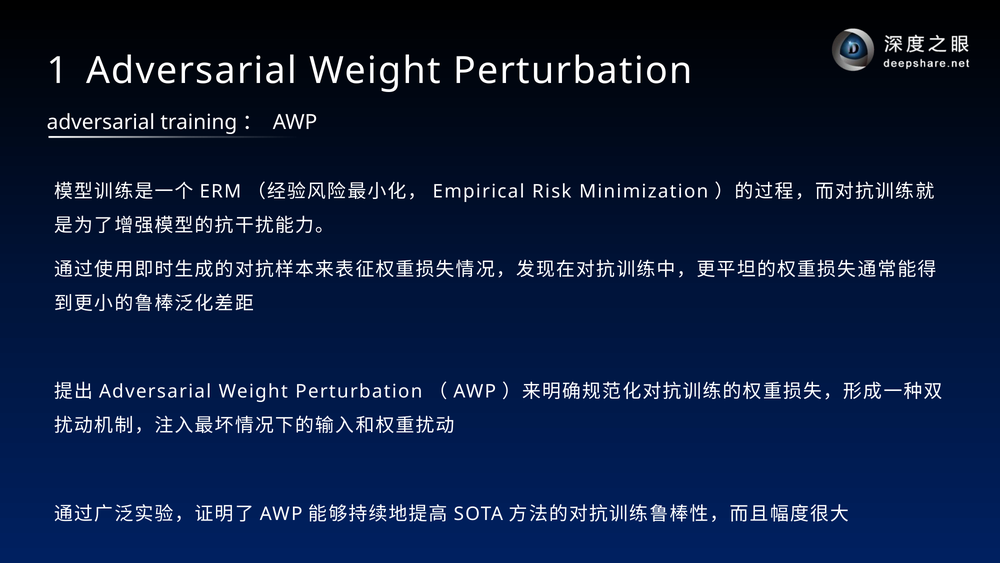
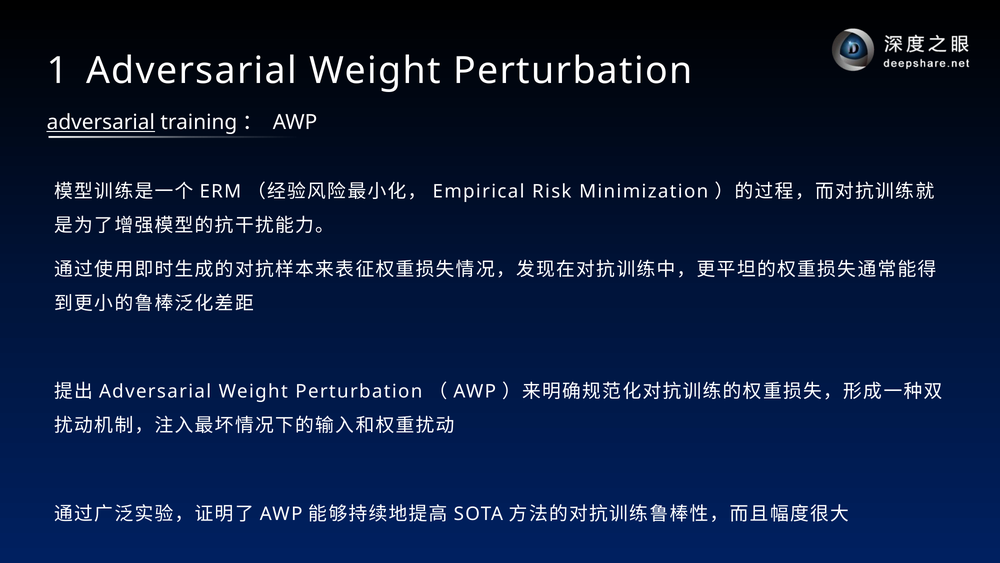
adversarial underline: none -> present (101, 122)
